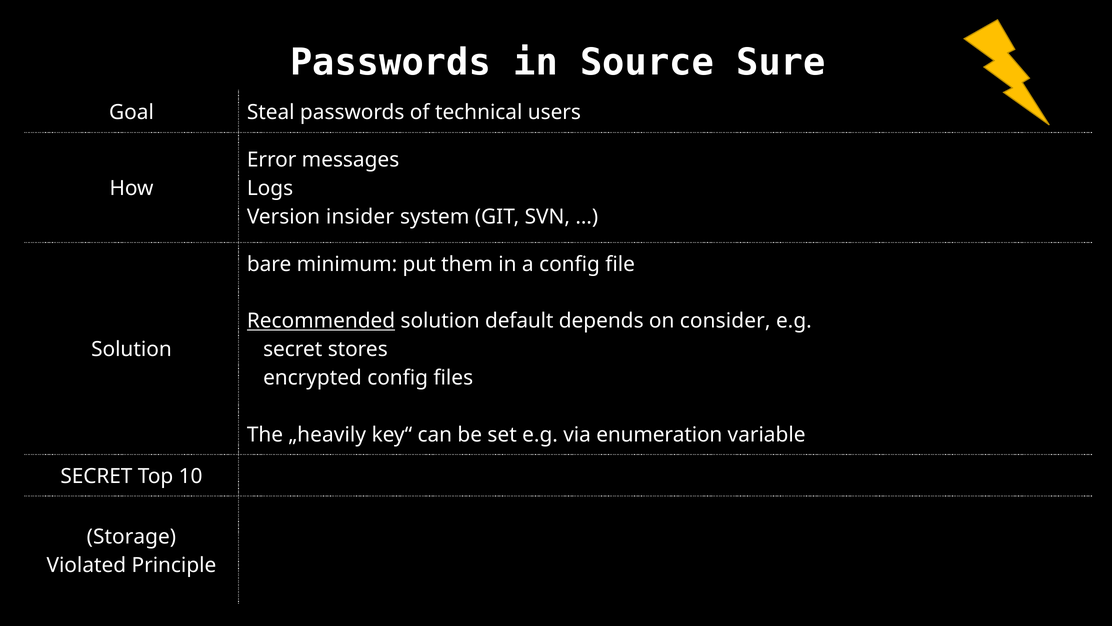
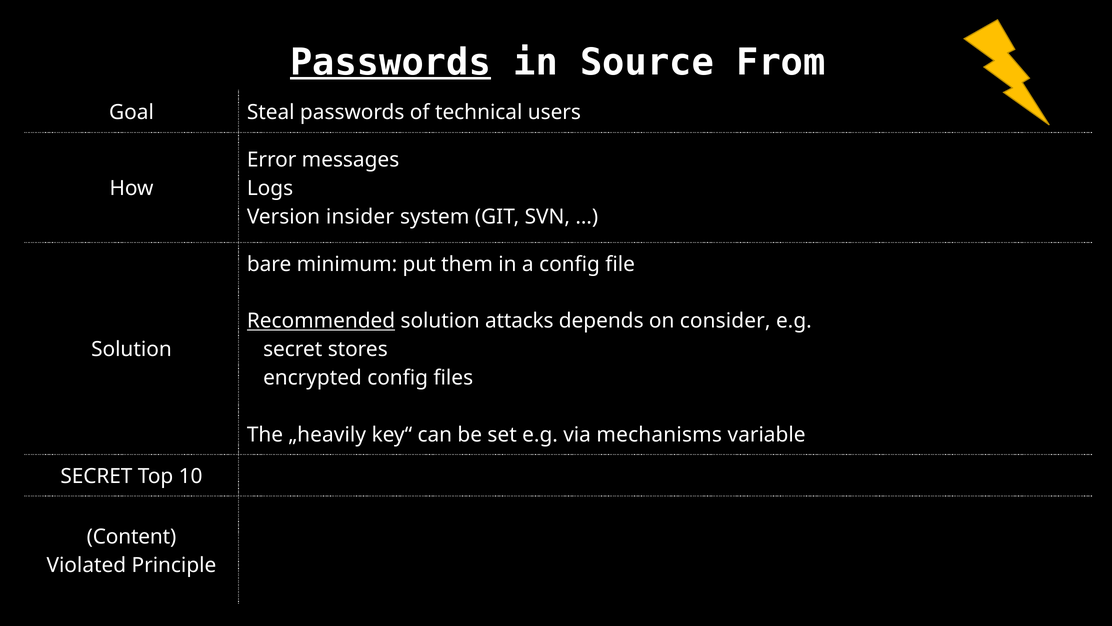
Passwords underline: none -> present (390, 62)
Sure: Sure -> From (781, 62)
default: default -> attacks (519, 321)
enumeration: enumeration -> mechanisms (659, 434)
Storage: Storage -> Content (132, 537)
